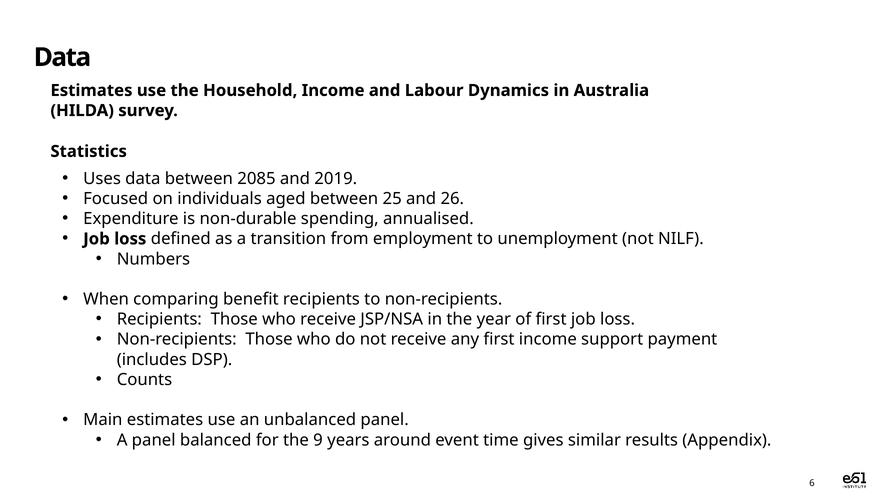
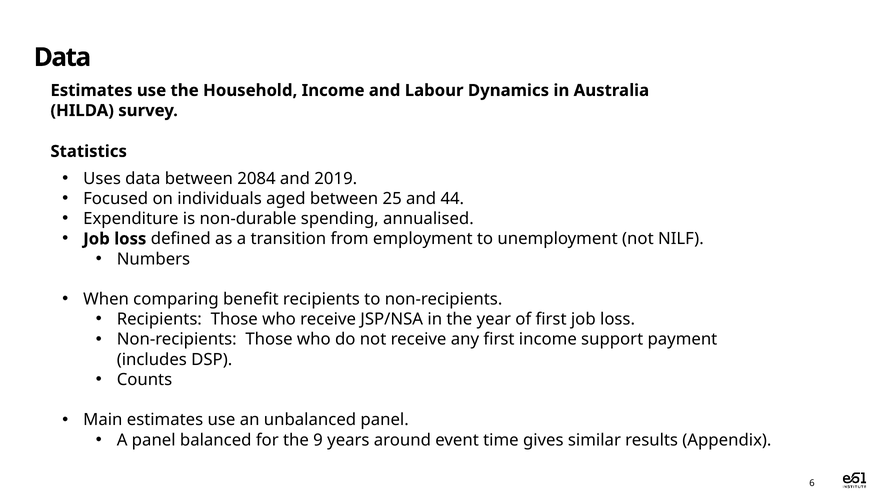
2085: 2085 -> 2084 (256, 178)
26: 26 -> 44 (452, 199)
